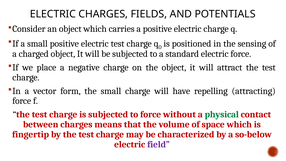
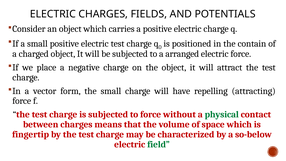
sensing: sensing -> contain (252, 44)
standard: standard -> arranged (182, 54)
field colour: purple -> green (158, 144)
